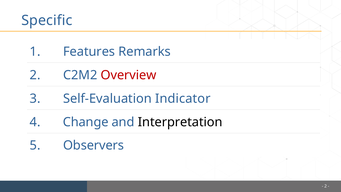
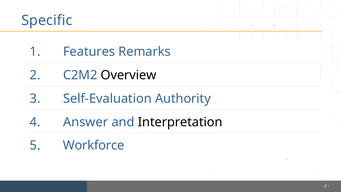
Overview colour: red -> black (129, 75)
Indicator: Indicator -> Authority (183, 99)
Change: Change -> Answer (86, 122)
Observers: Observers -> Workforce (94, 145)
